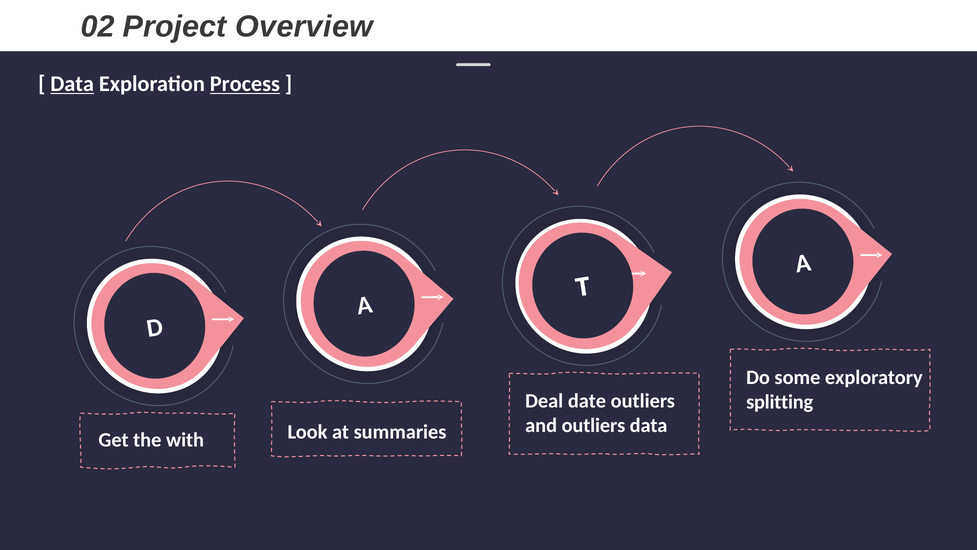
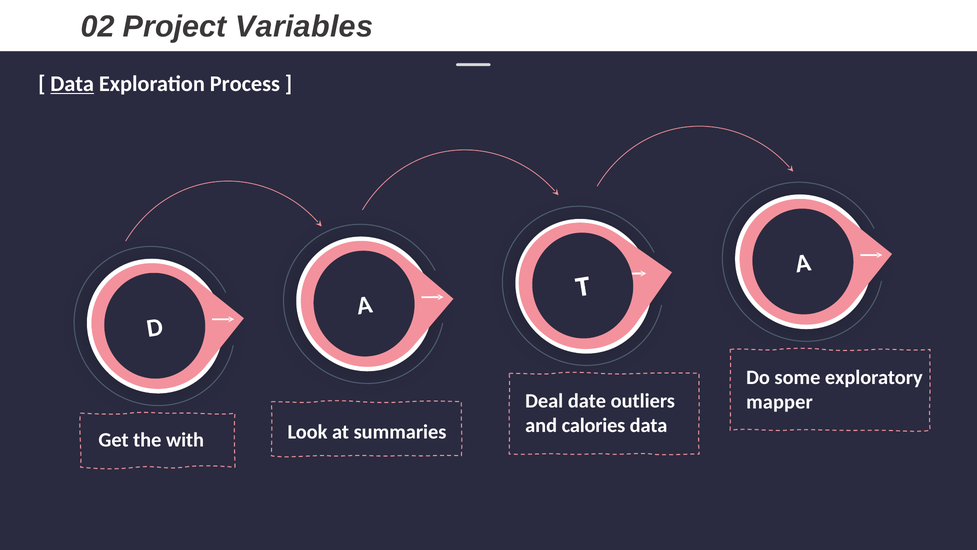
Overview: Overview -> Variables (304, 27)
Process underline: present -> none (245, 84)
splitting: splitting -> mapper (779, 402)
and outliers: outliers -> calories (593, 425)
